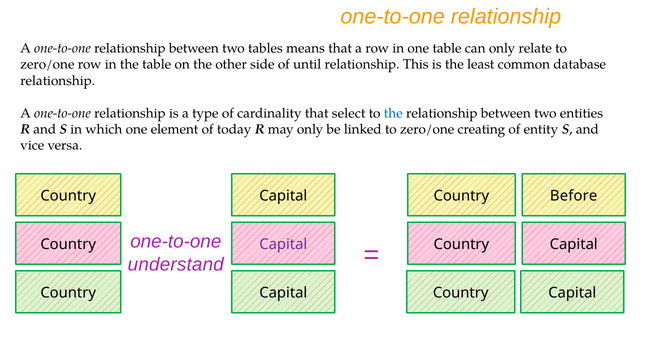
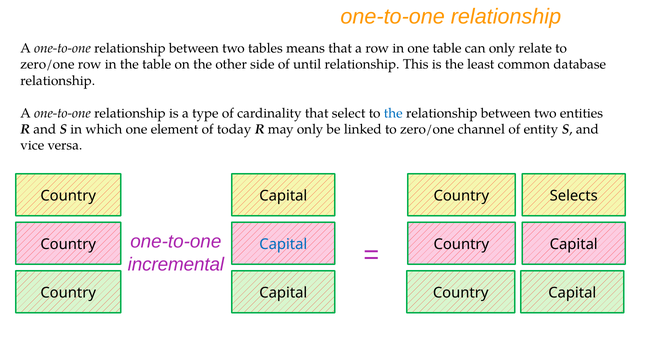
creating: creating -> channel (481, 129)
Before: Before -> Selects (574, 196)
Capital colour: purple -> blue (283, 244)
understand: understand -> incremental (176, 264)
